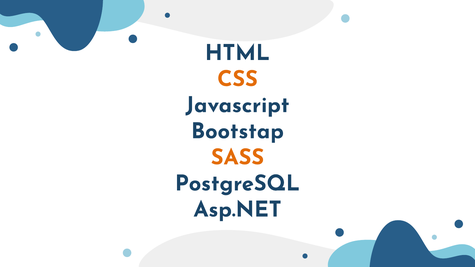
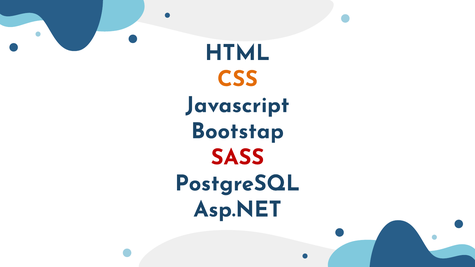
SASS colour: orange -> red (237, 157)
